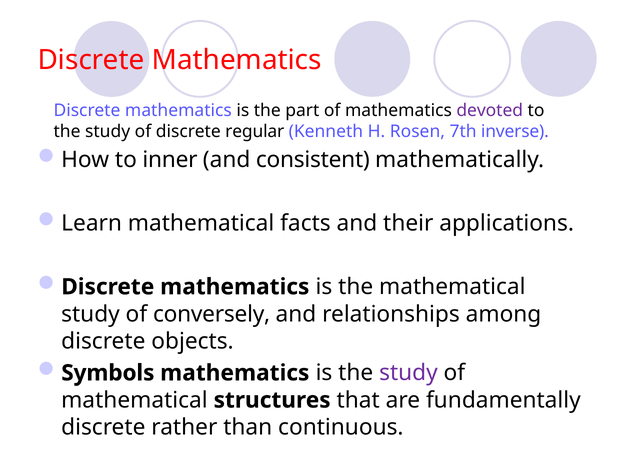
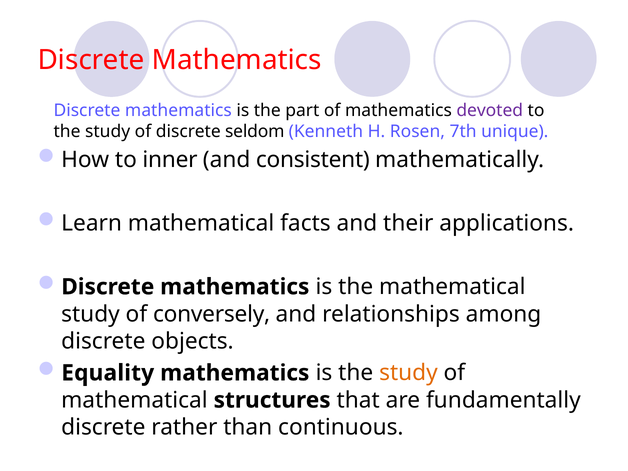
regular: regular -> seldom (255, 131)
inverse: inverse -> unique (515, 131)
Symbols: Symbols -> Equality (108, 373)
study colour: purple -> orange (408, 373)
